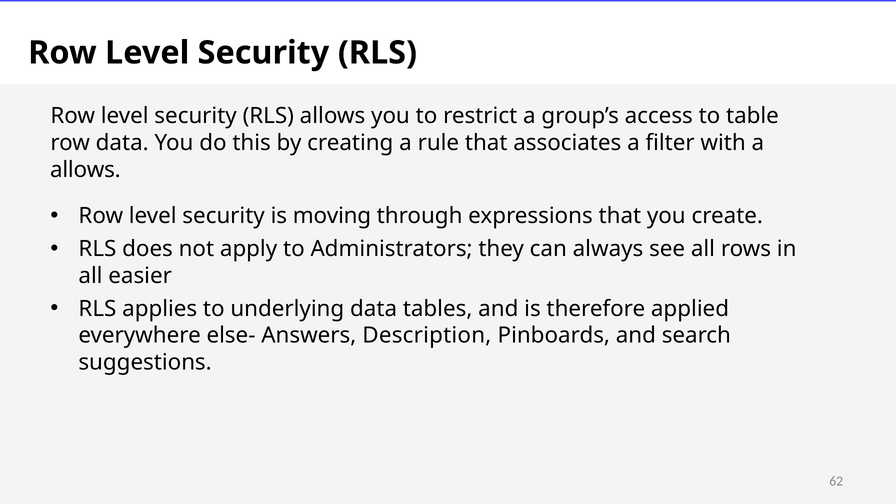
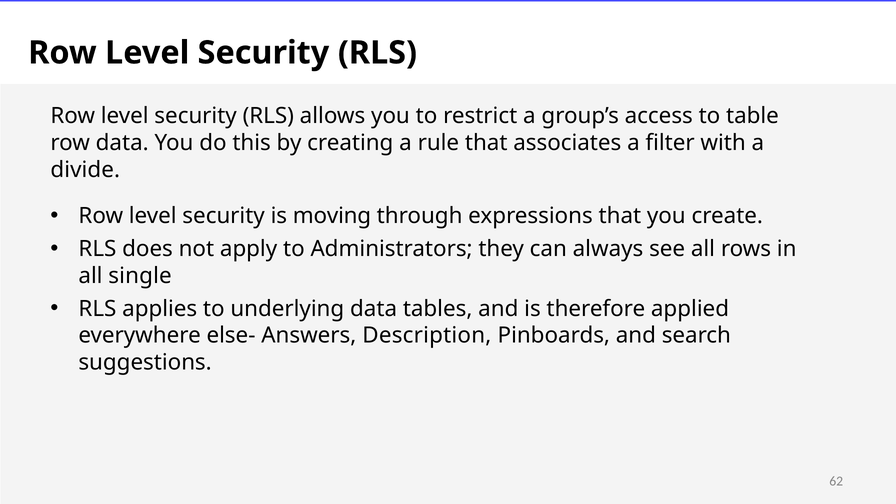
allows: allows -> divide (85, 170)
easier: easier -> single (140, 276)
